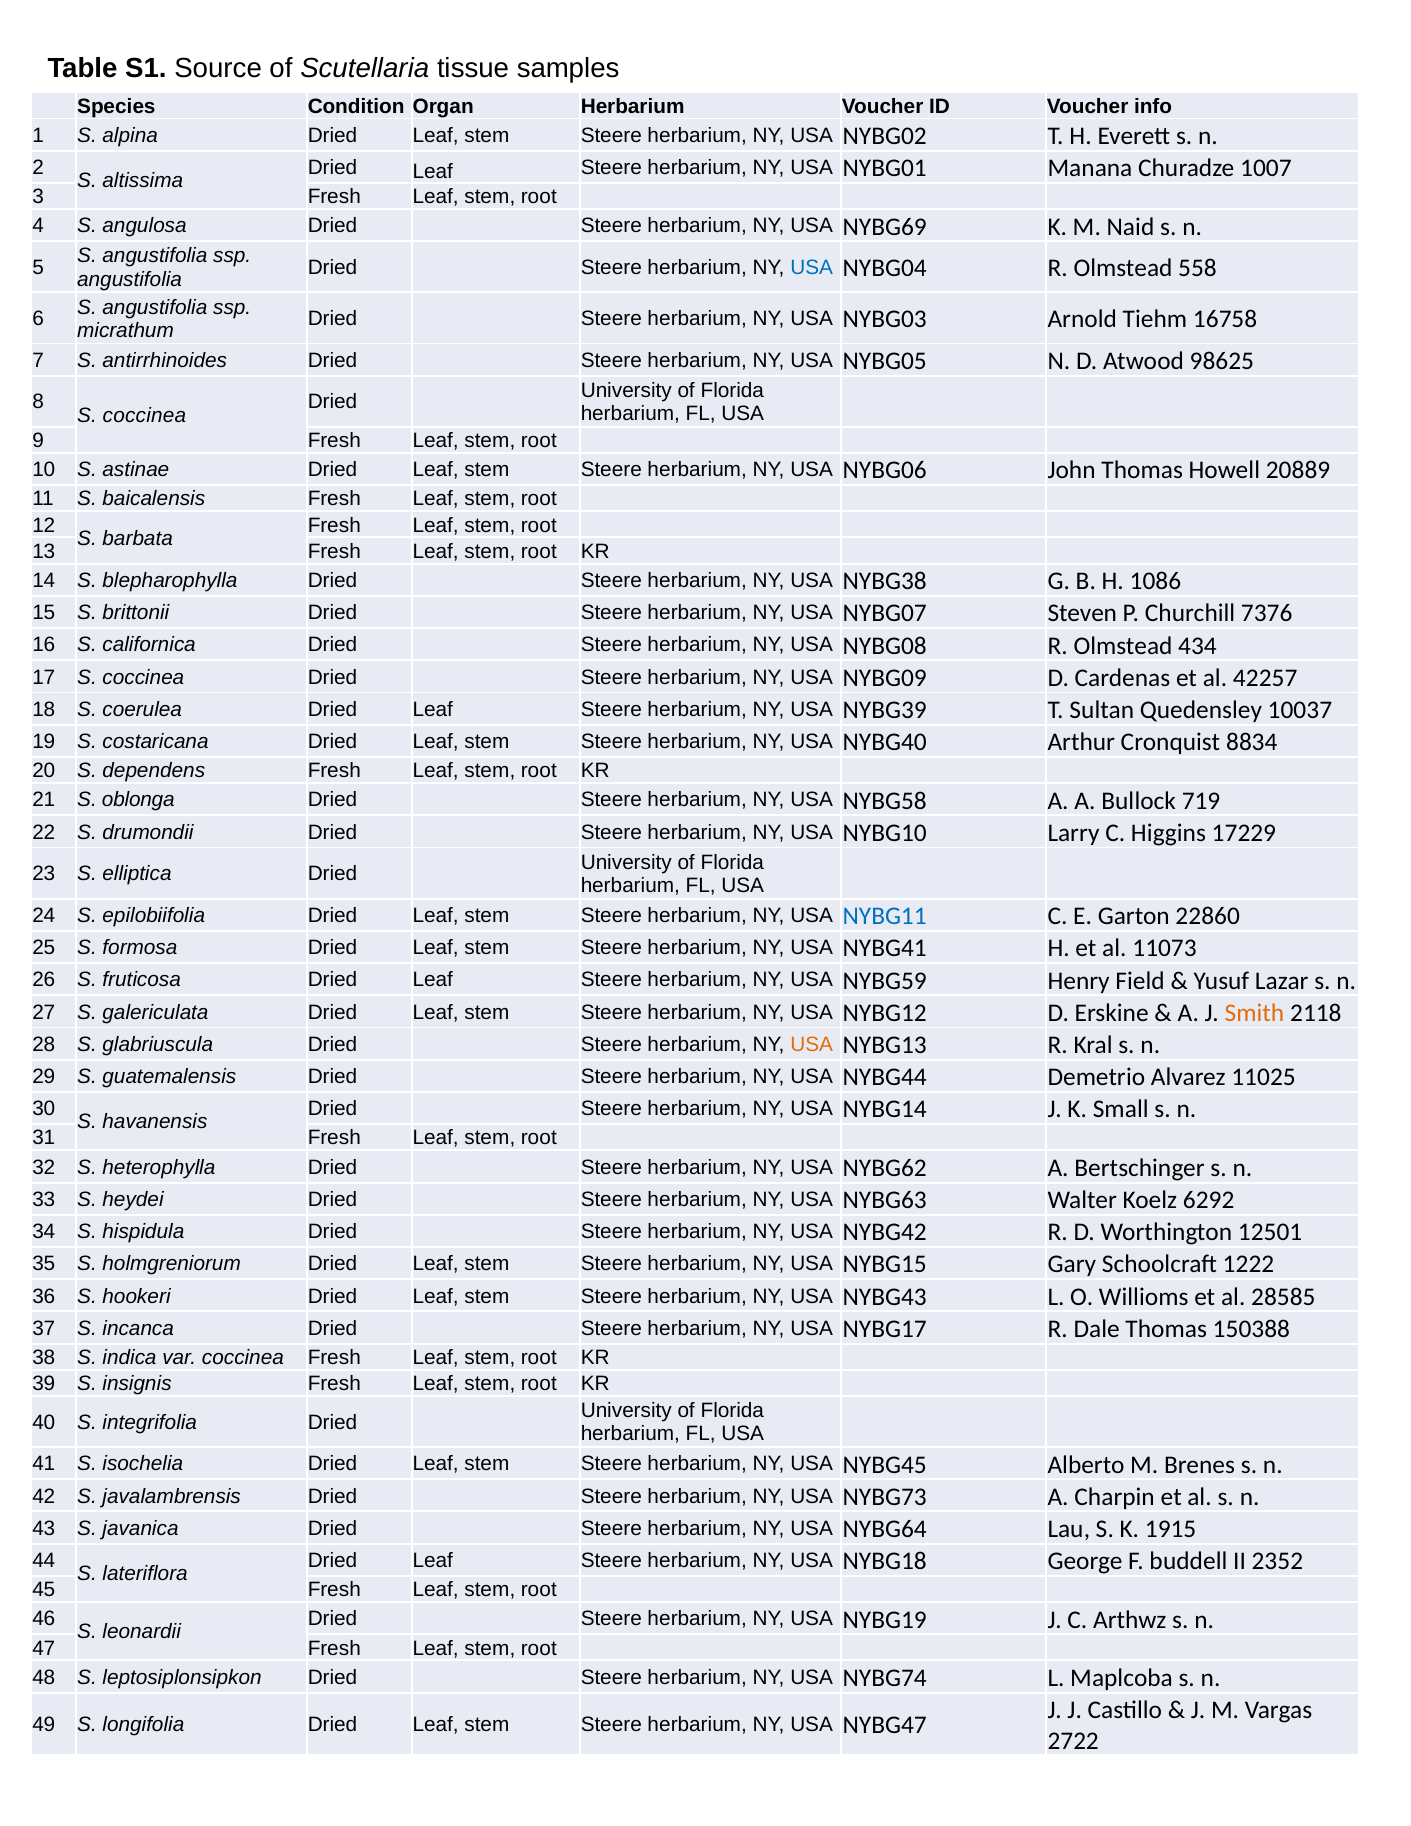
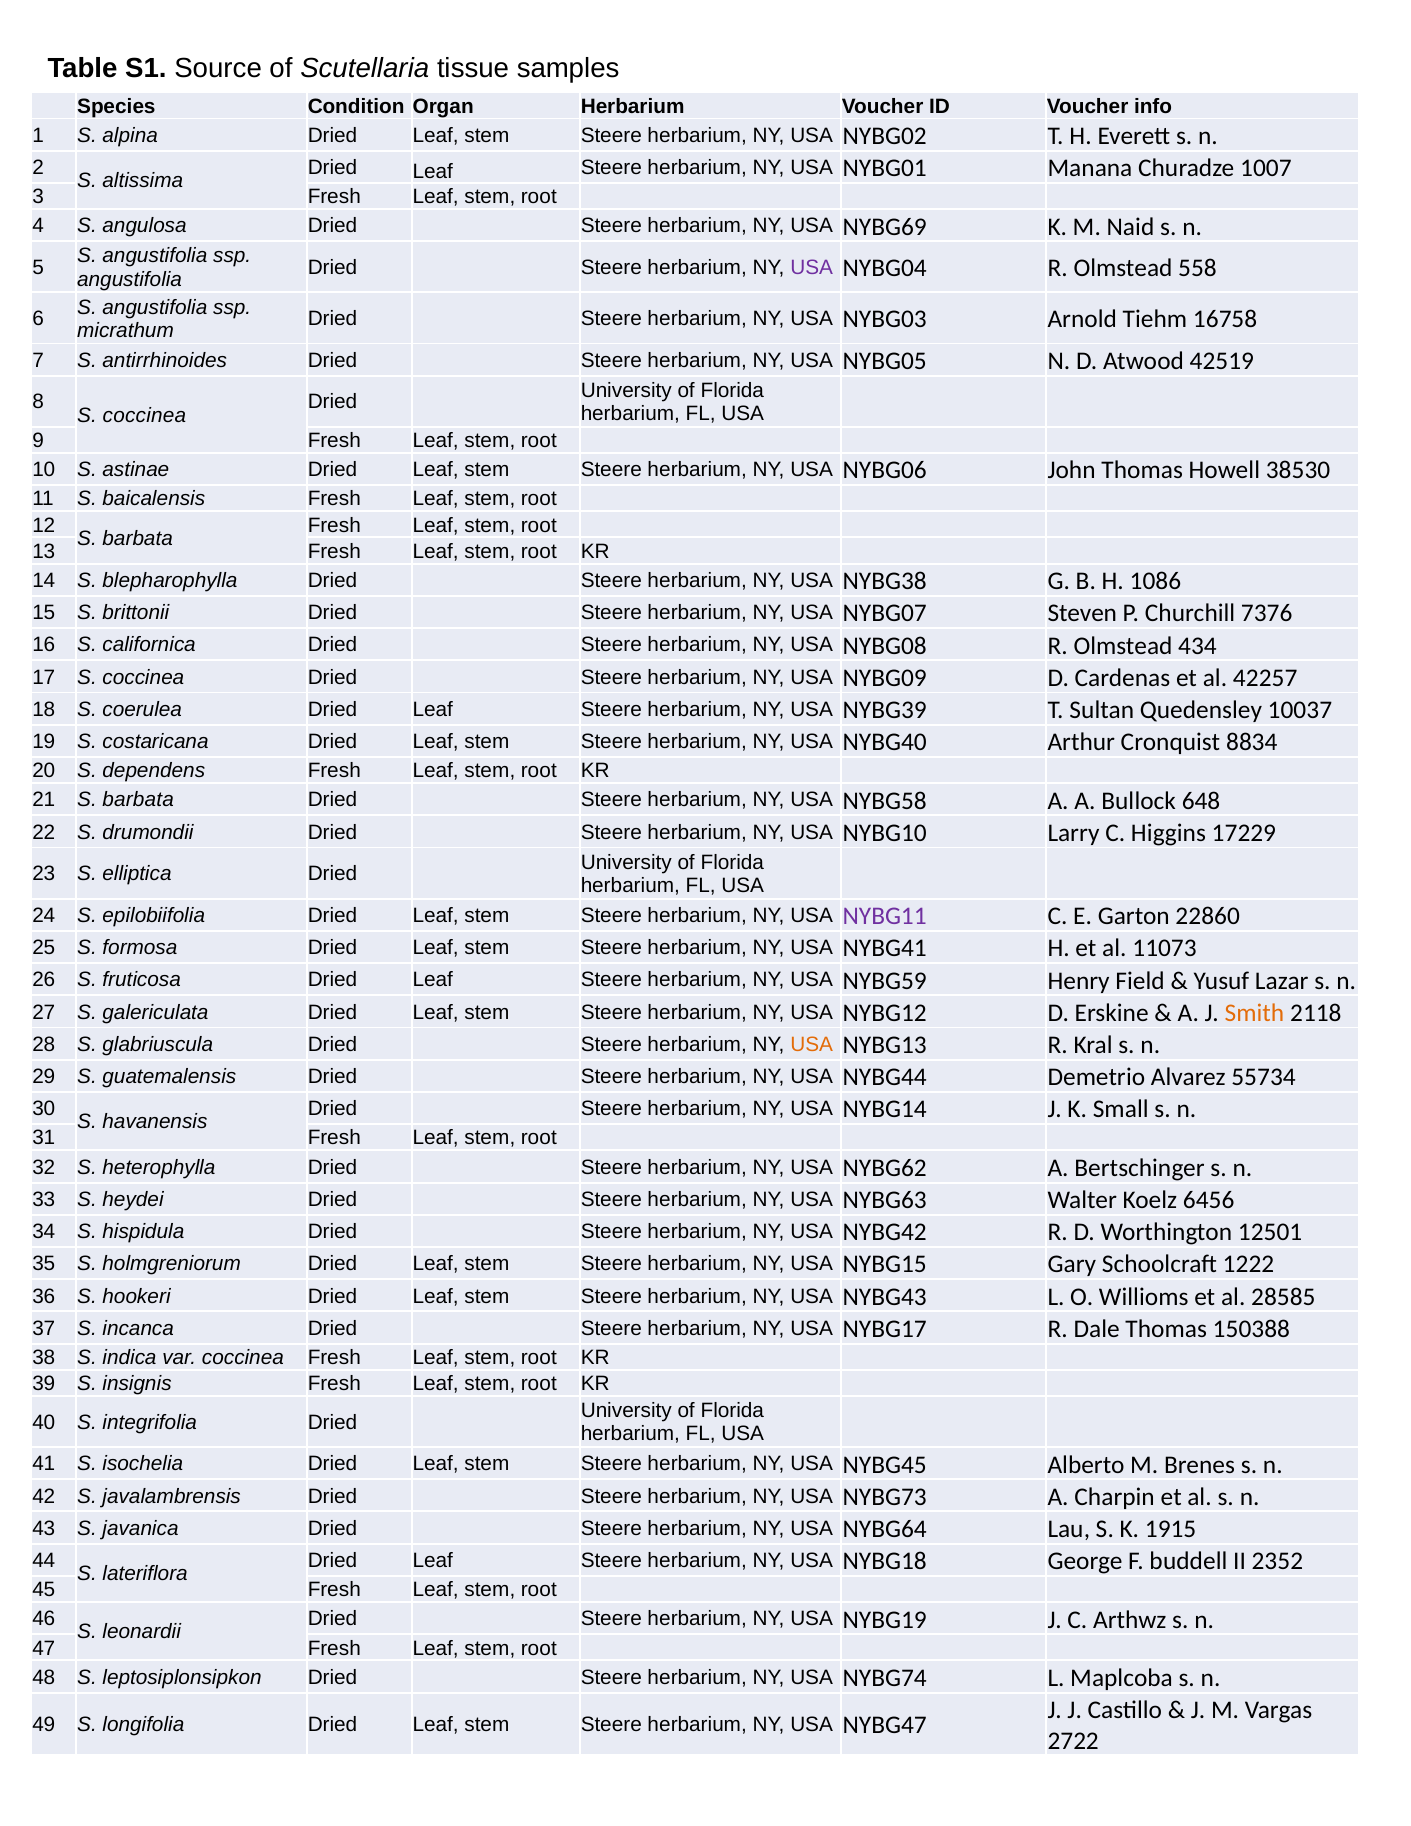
USA colour: blue -> purple (812, 268)
98625: 98625 -> 42519 (1222, 361)
20889: 20889 -> 38530 (1298, 471)
21 S oblonga: oblonga -> barbata (138, 800)
719: 719 -> 648 (1201, 801)
NYBG11 colour: blue -> purple (885, 916)
11025: 11025 -> 55734 (1264, 1077)
6292: 6292 -> 6456 (1209, 1200)
